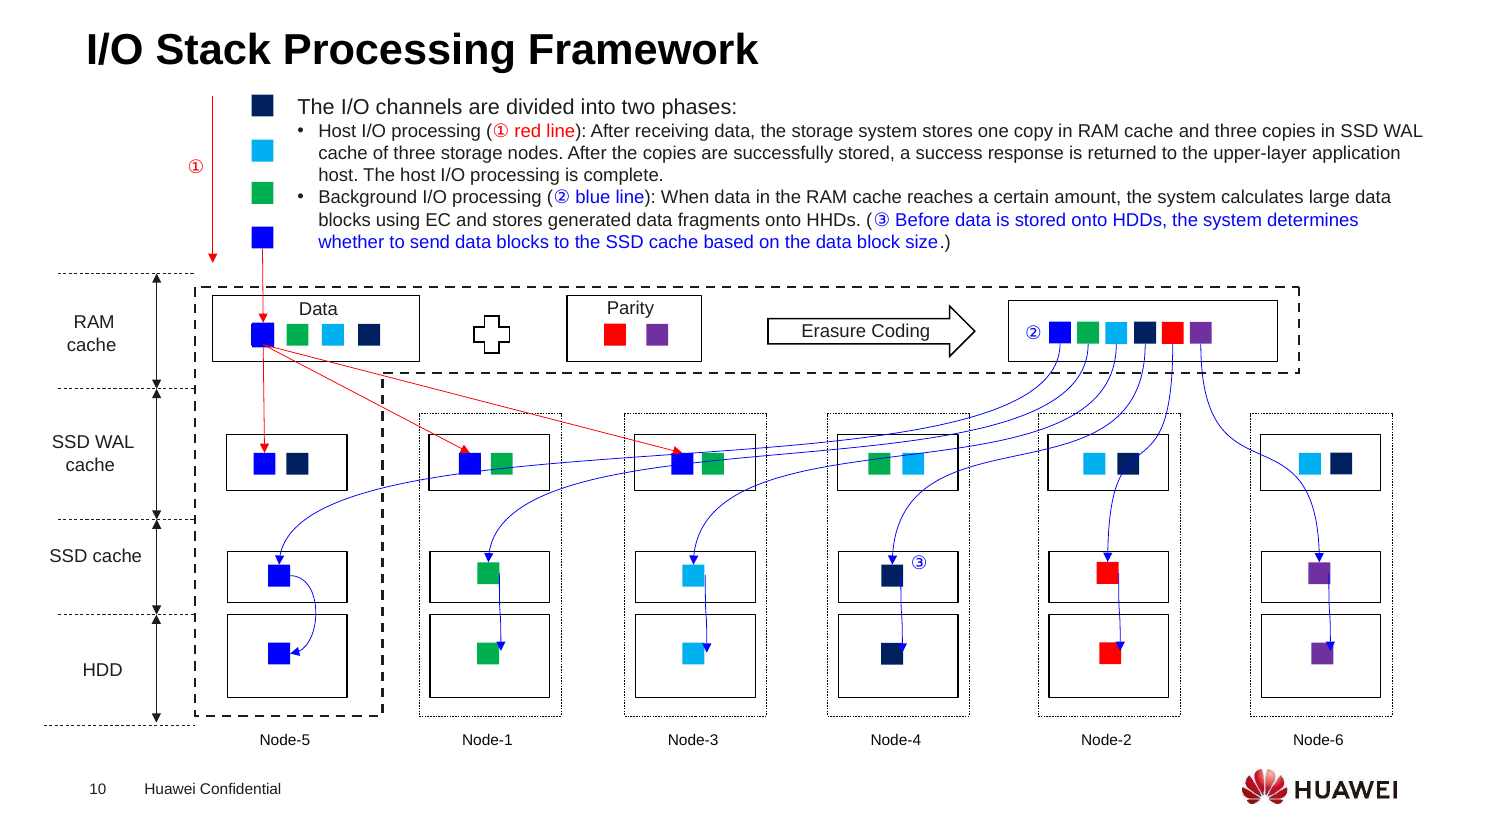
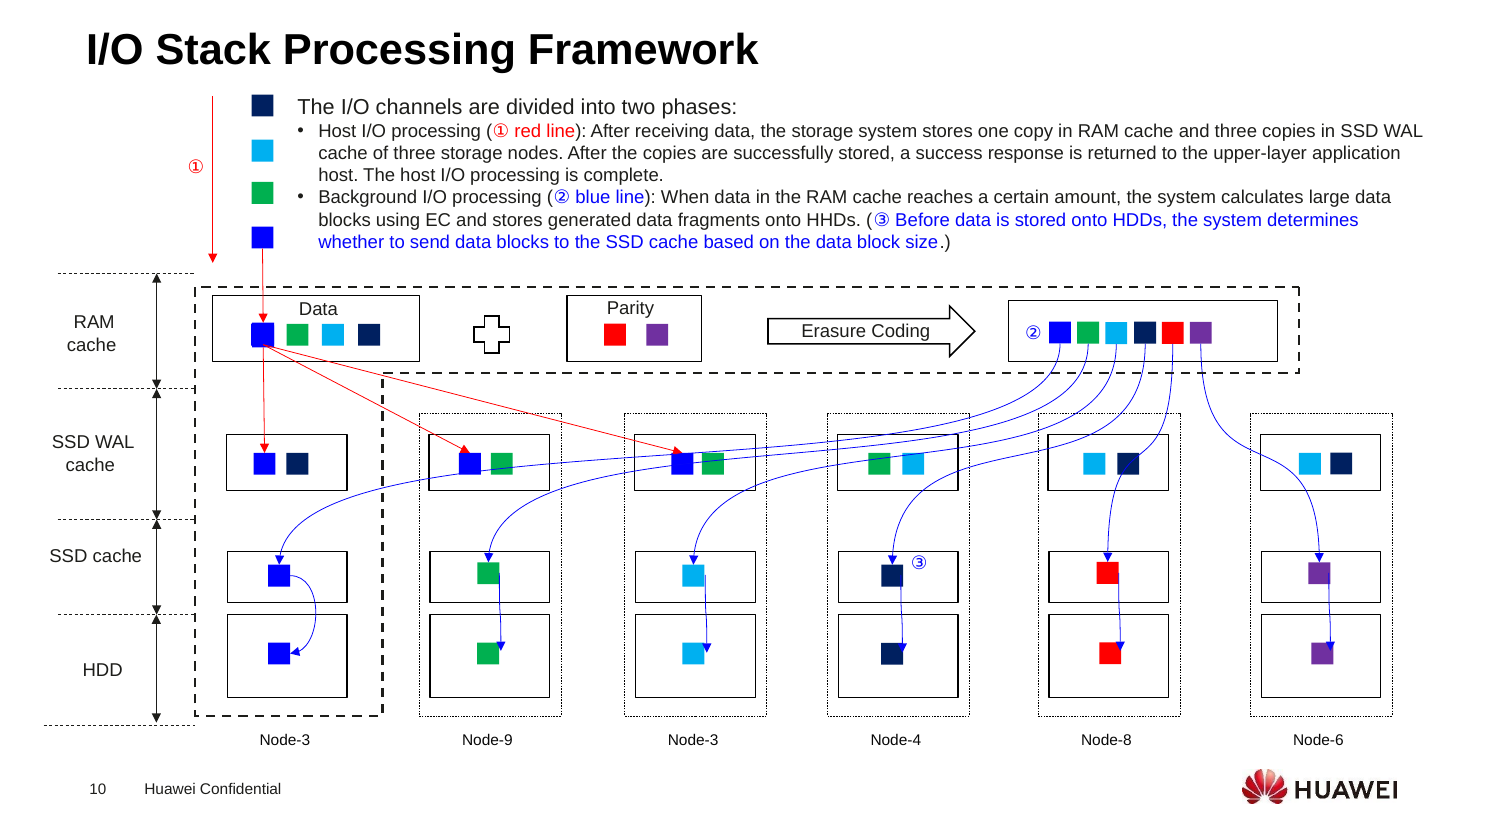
Node-5: Node-5 -> Node-3 (285, 741)
Node-1: Node-1 -> Node-9 (487, 741)
Node-2: Node-2 -> Node-8 (1106, 741)
